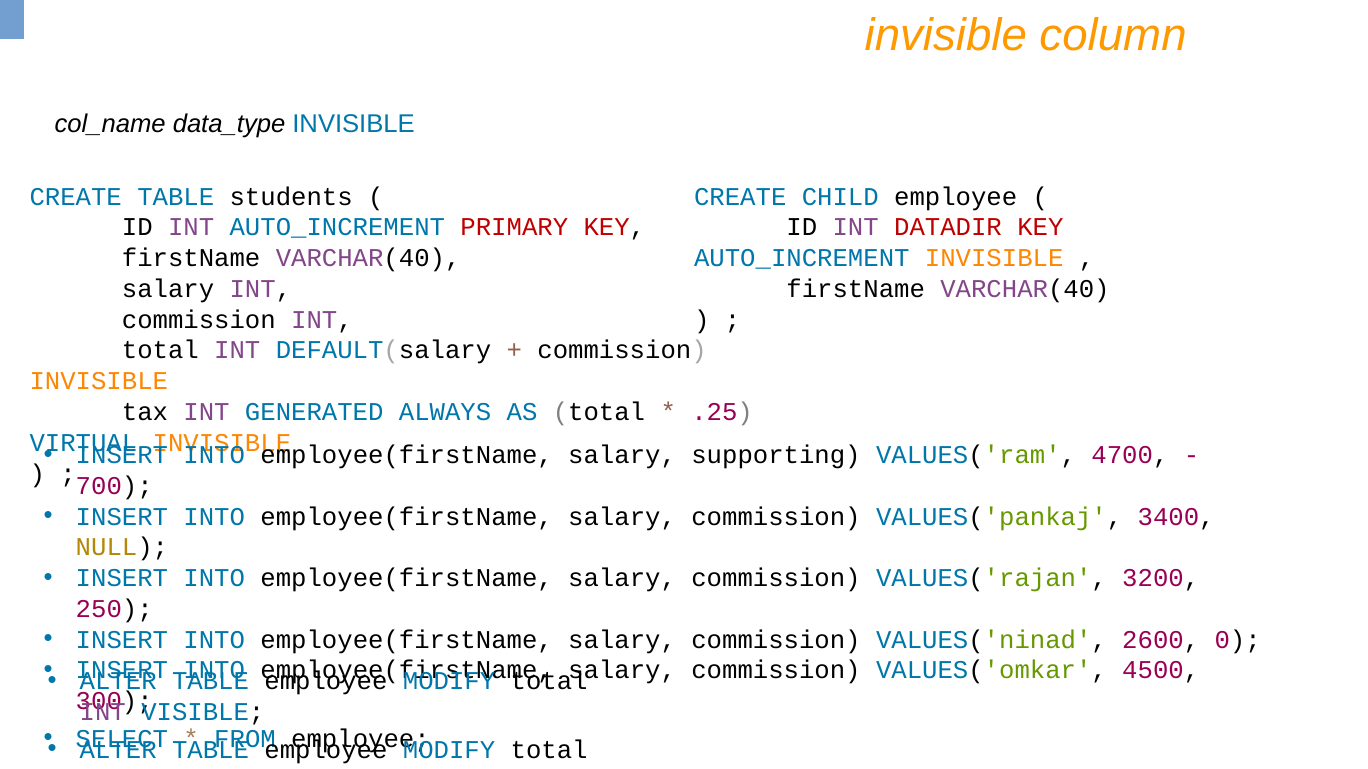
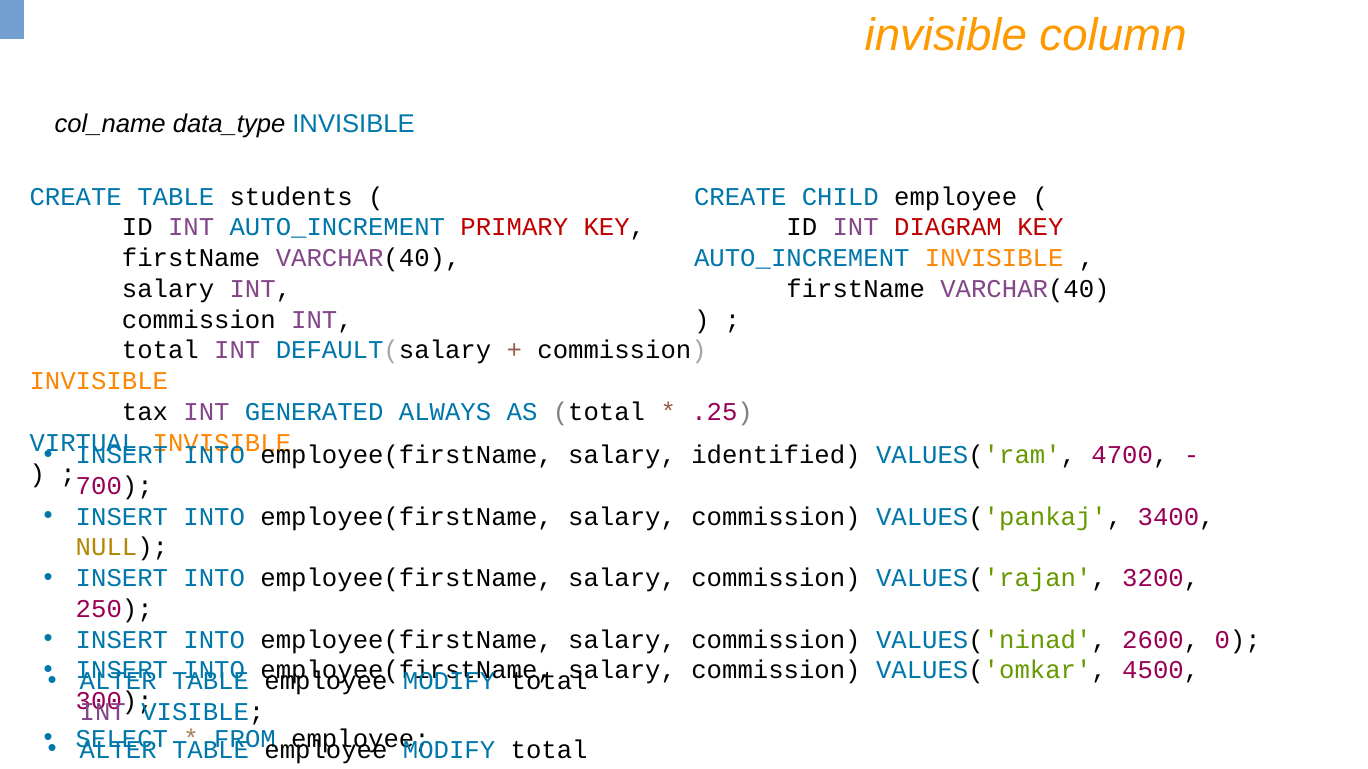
DATADIR: DATADIR -> DIAGRAM (948, 228)
supporting: supporting -> identified (776, 455)
